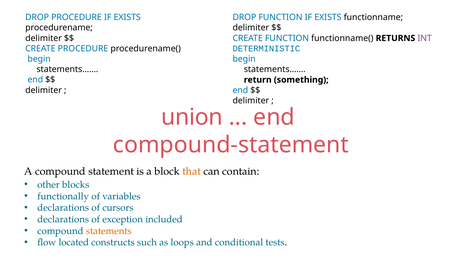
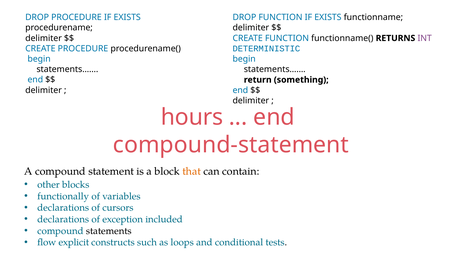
union: union -> hours (192, 117)
statements colour: orange -> black (109, 231)
located: located -> explicit (74, 242)
